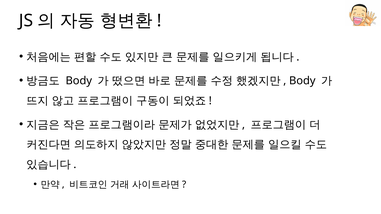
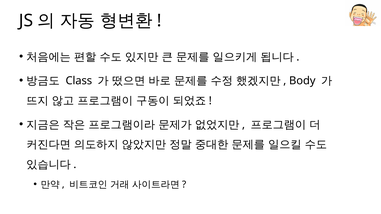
Body: Body -> Class (79, 81)
